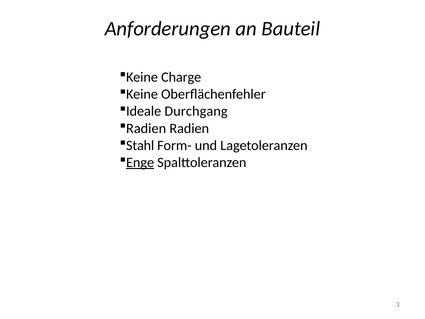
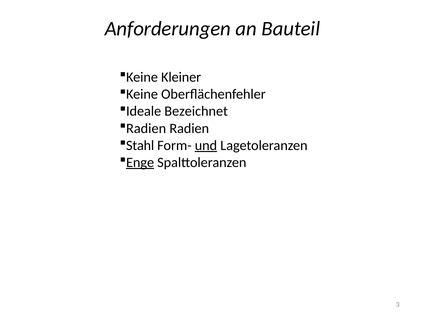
Charge: Charge -> Kleiner (181, 77)
Durchgang: Durchgang -> Bezeichnet (196, 111)
und underline: none -> present (206, 145)
